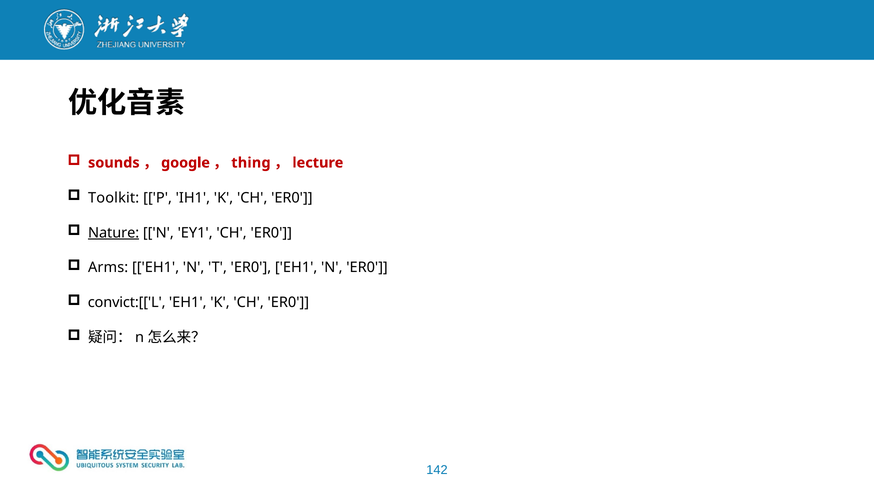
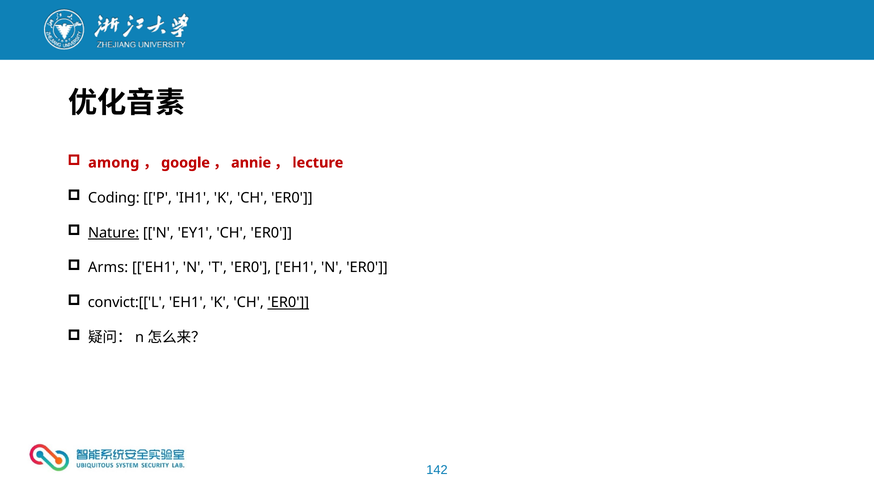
sounds: sounds -> among (114, 163)
thing: thing -> annie (251, 163)
Toolkit: Toolkit -> Coding (114, 198)
ER0 underline: none -> present (288, 302)
